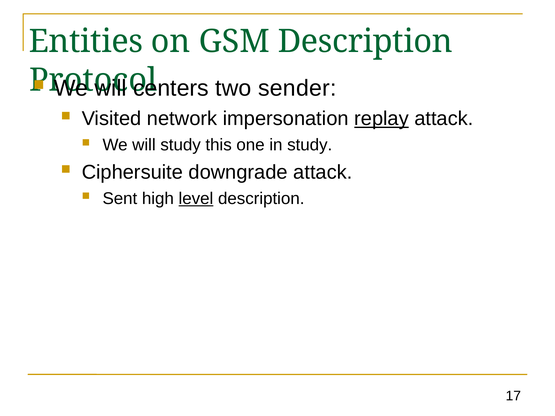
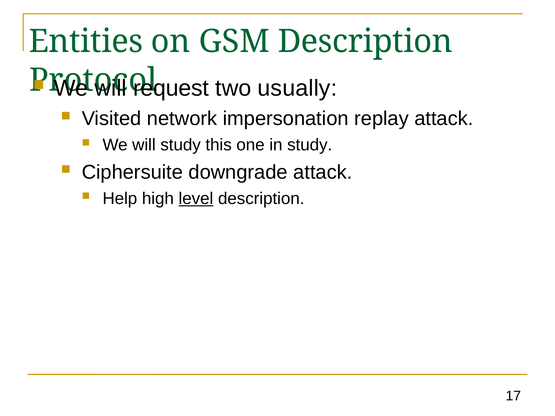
centers: centers -> request (171, 88)
sender: sender -> usually (297, 88)
replay underline: present -> none (382, 119)
Sent: Sent -> Help (120, 199)
